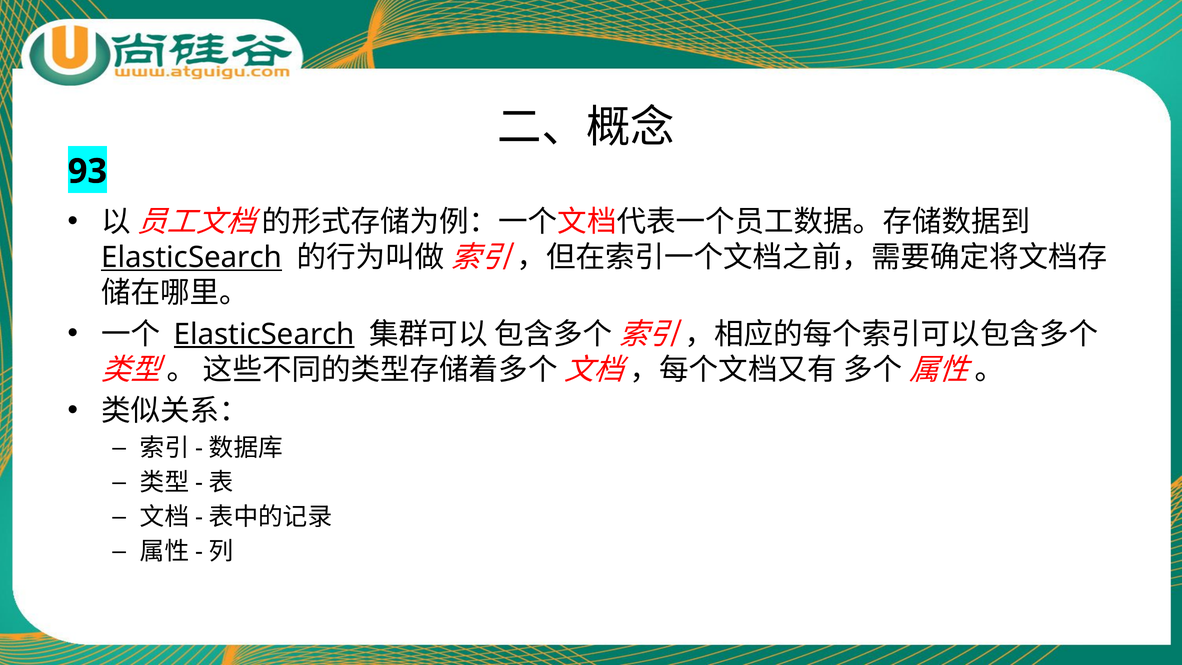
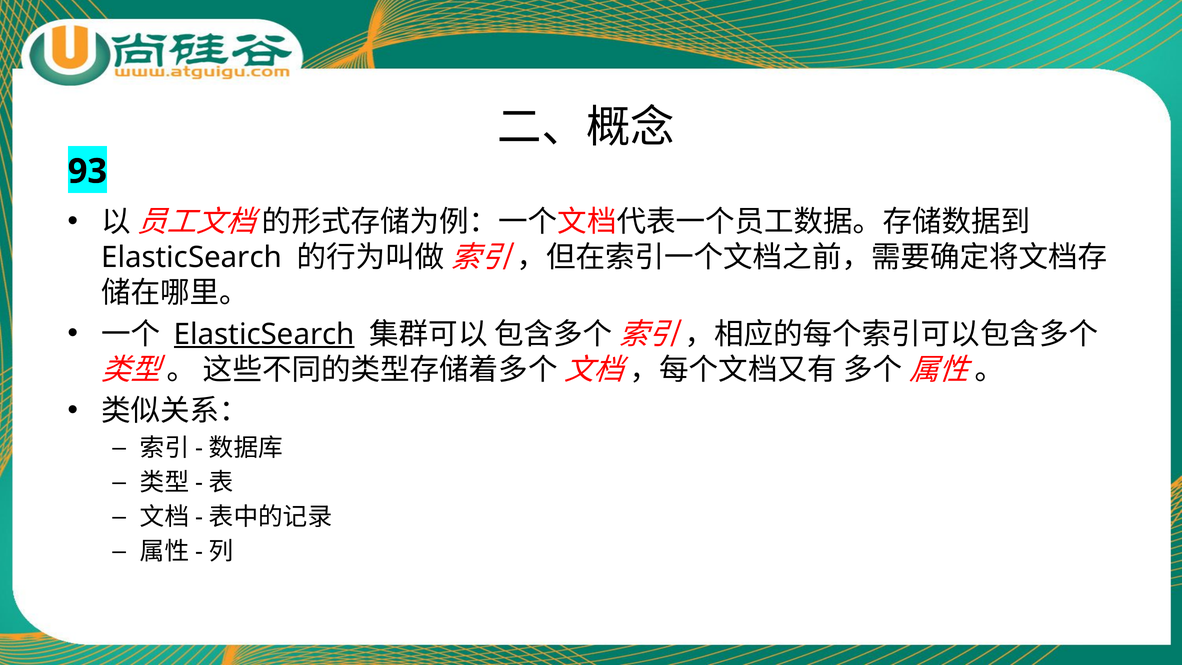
ElasticSearch underline: present -> none (192, 257)
